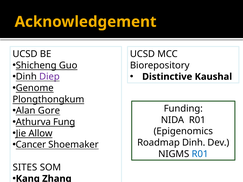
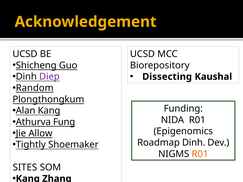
Distinctive: Distinctive -> Dissecting (167, 77)
Genome: Genome -> Random (35, 88)
Alan Gore: Gore -> Kang (49, 111)
Cancer: Cancer -> Tightly (31, 145)
R01 colour: blue -> orange (200, 154)
